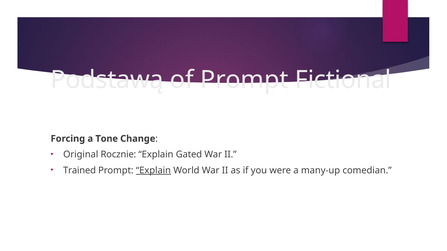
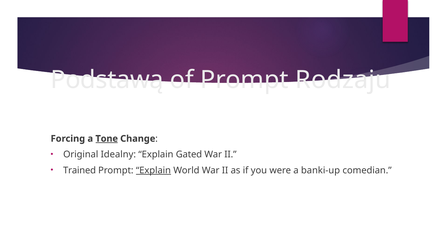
Fictional: Fictional -> Rodzaju (343, 80)
Tone underline: none -> present (107, 139)
Rocznie: Rocznie -> Idealny (118, 155)
many-up: many-up -> banki-up (321, 171)
